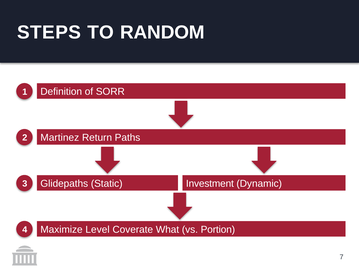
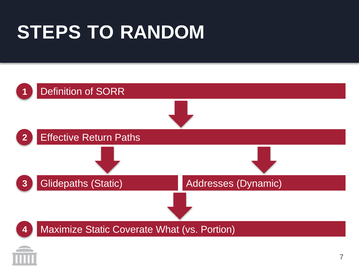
Martinez: Martinez -> Effective (60, 138)
Investment: Investment -> Addresses (210, 184)
Maximize Level: Level -> Static (98, 230)
